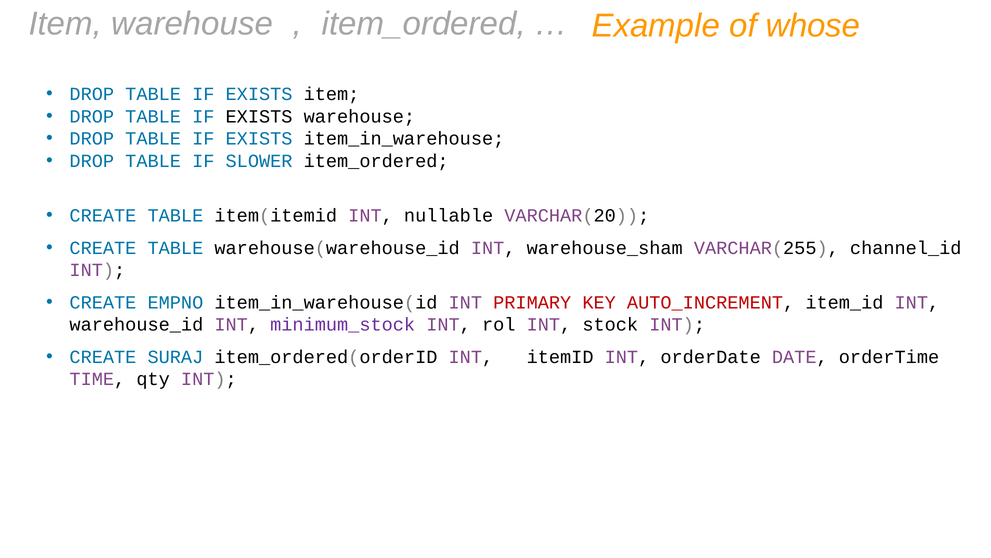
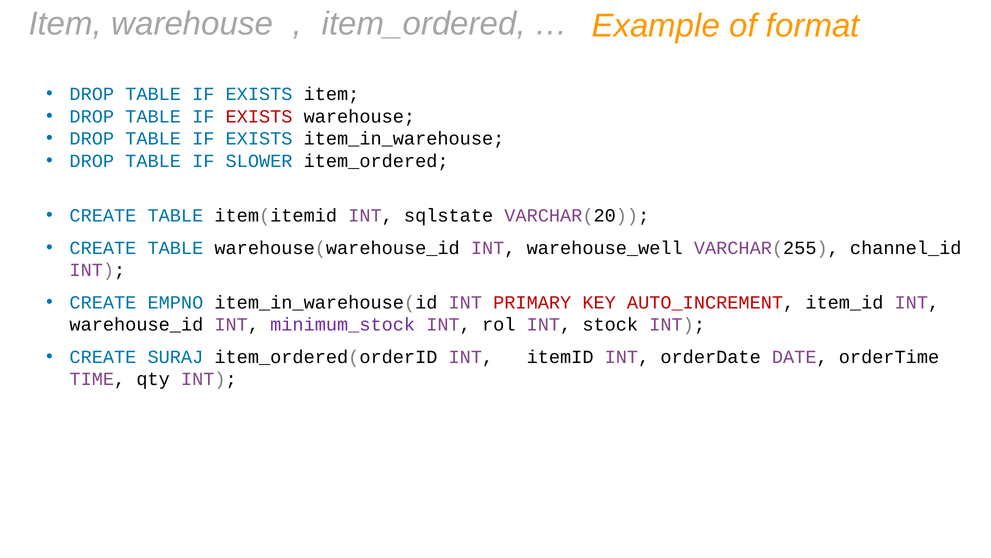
whose: whose -> format (813, 26)
EXISTS colour: black -> red (259, 116)
nullable: nullable -> sqlstate (449, 215)
warehouse_sham: warehouse_sham -> warehouse_well (605, 248)
